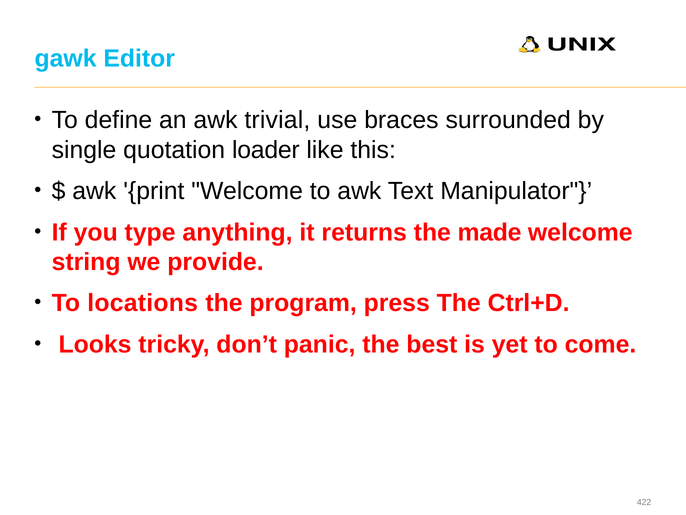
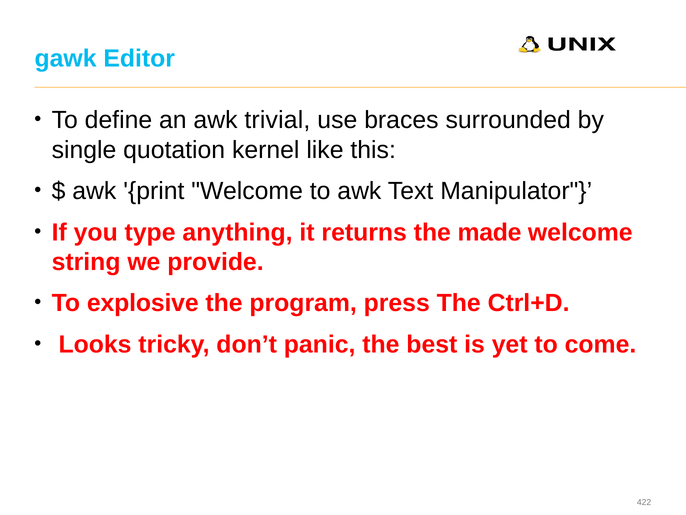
loader: loader -> kernel (266, 150)
locations: locations -> explosive (143, 303)
